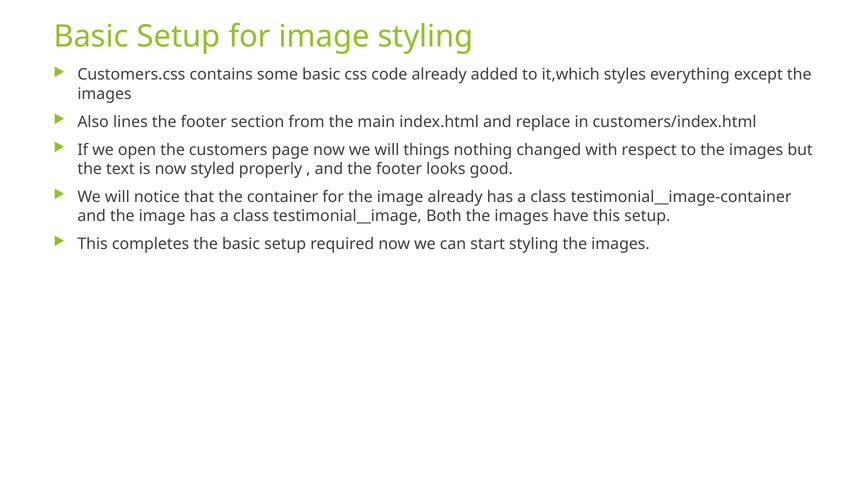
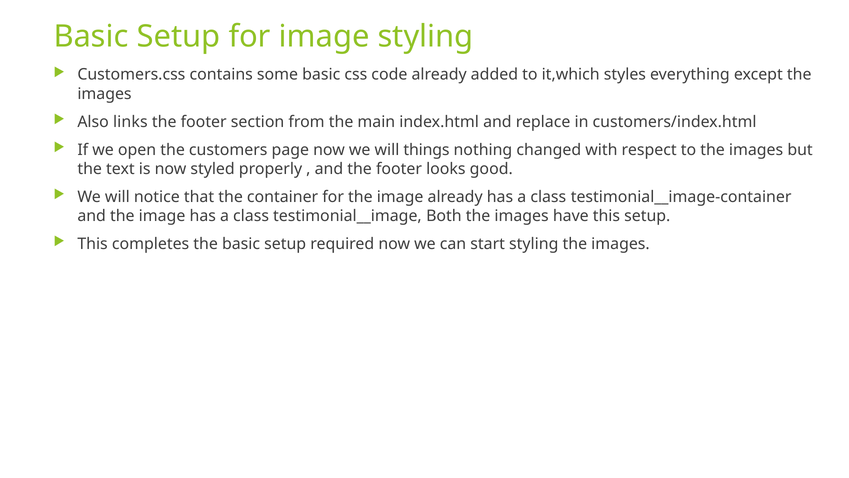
lines: lines -> links (130, 122)
